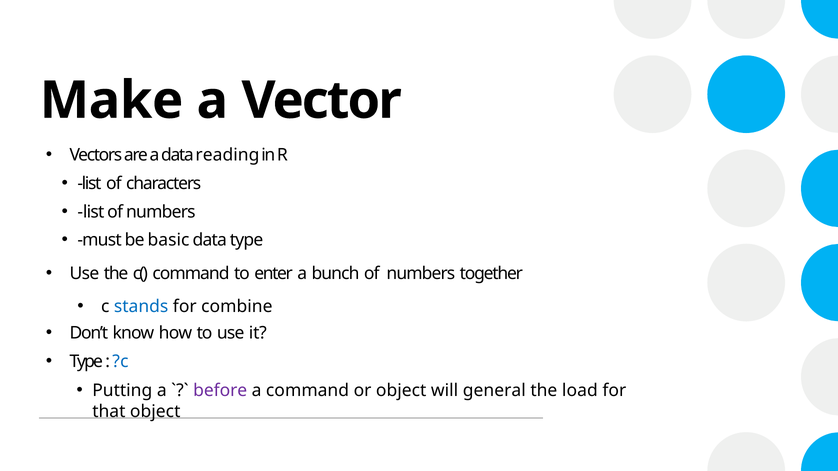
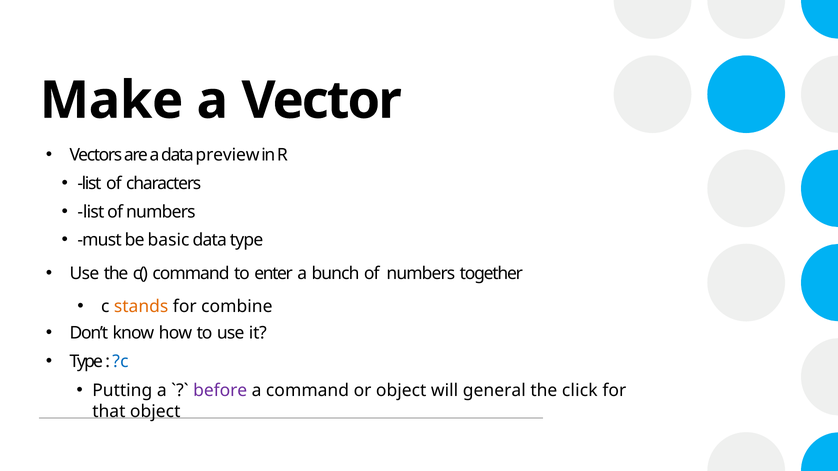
reading: reading -> preview (228, 155)
stands colour: blue -> orange (141, 307)
load: load -> click (580, 391)
